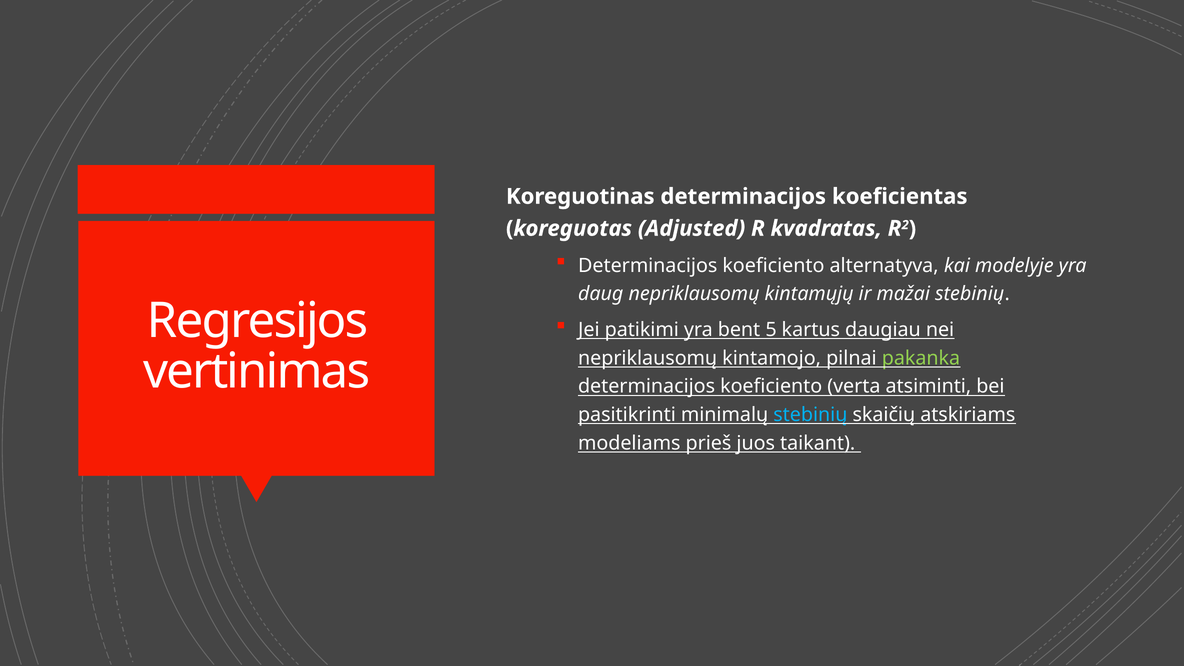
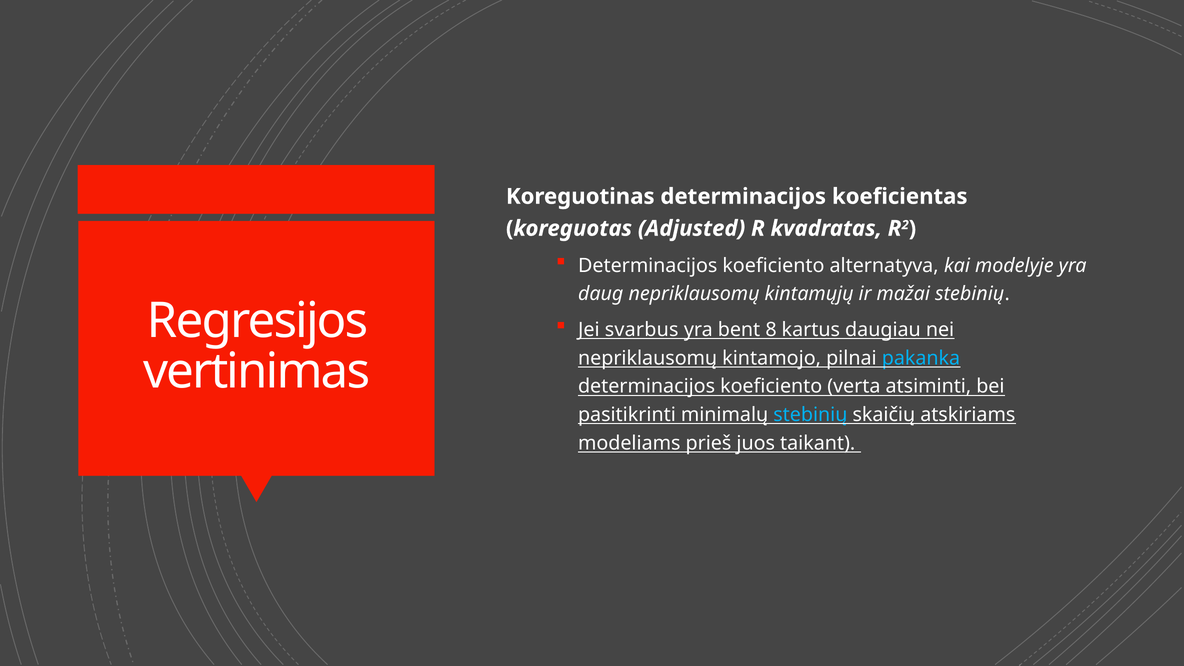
patikimi: patikimi -> svarbus (642, 330)
5: 5 -> 8 (771, 330)
pakanka colour: light green -> light blue (921, 358)
